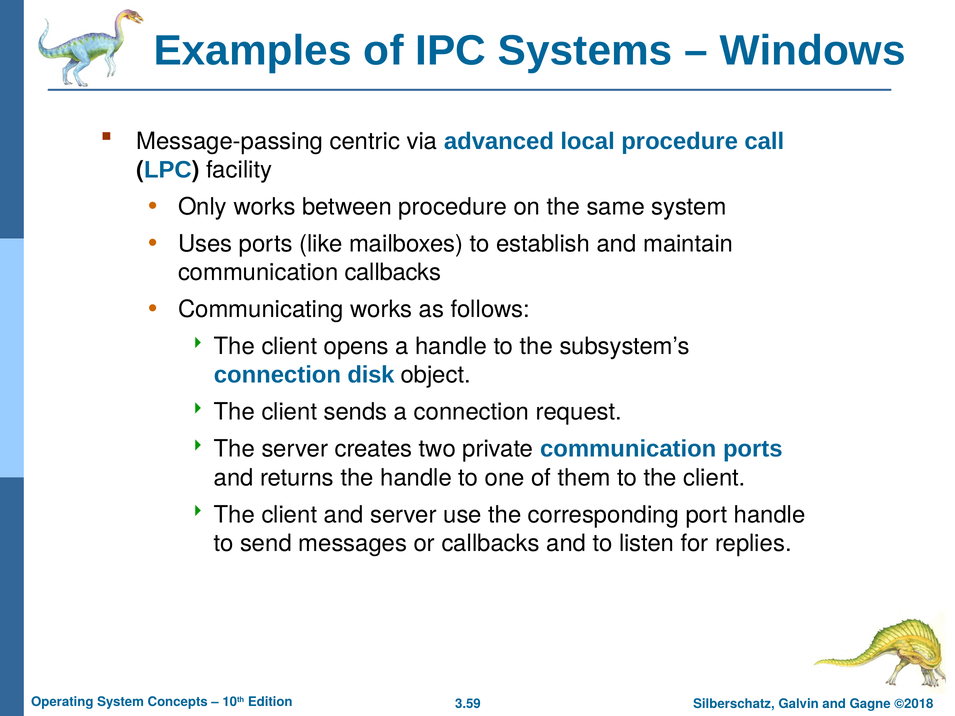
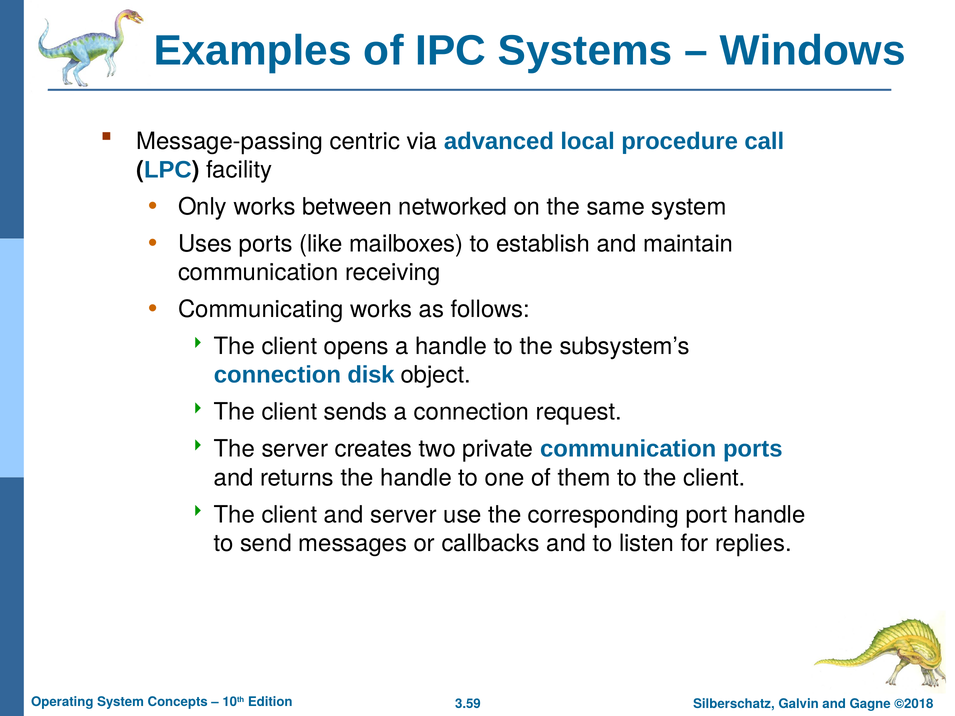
between procedure: procedure -> networked (453, 207)
communication callbacks: callbacks -> receiving (393, 273)
